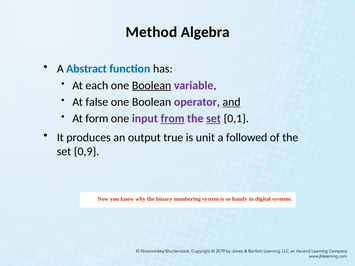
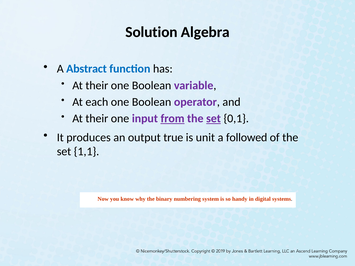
Method: Method -> Solution (152, 32)
each: each -> their (97, 85)
Boolean underline: present -> none (152, 85)
false: false -> each (97, 102)
and underline: present -> none (232, 102)
form: form -> their (97, 119)
0,9: 0,9 -> 1,1 (87, 152)
